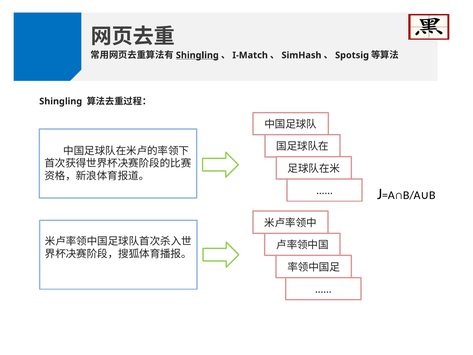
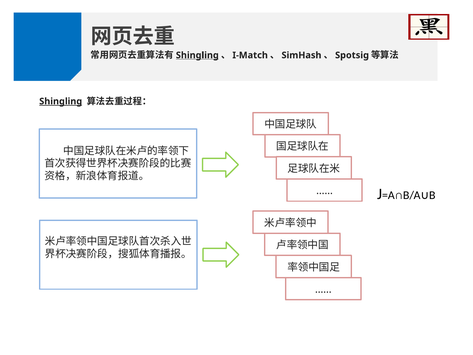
Shingling underline: none -> present (61, 101)
